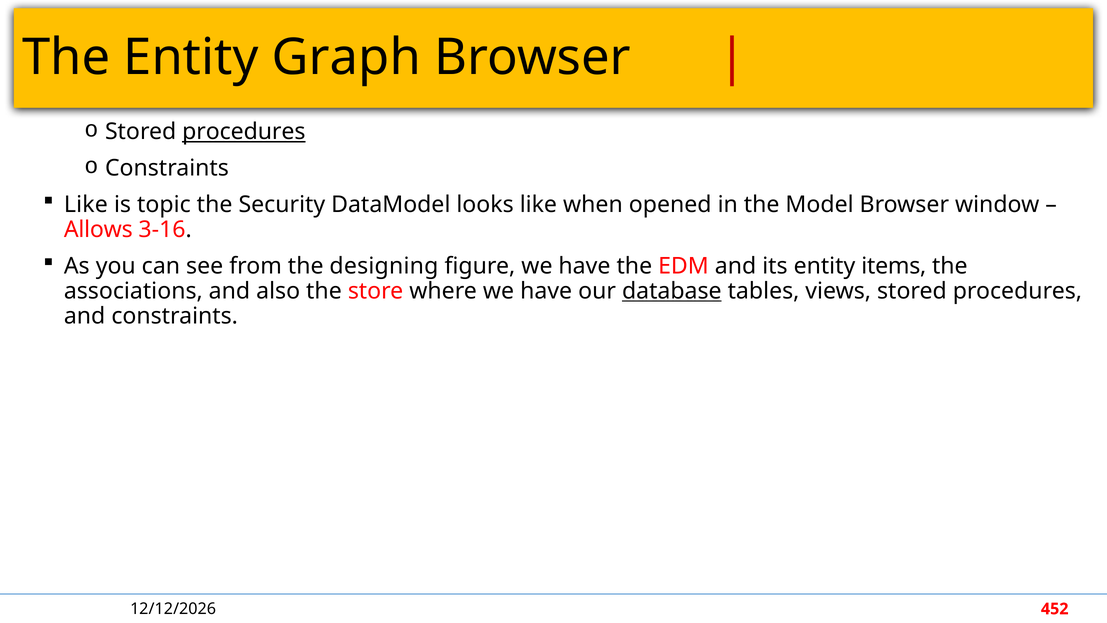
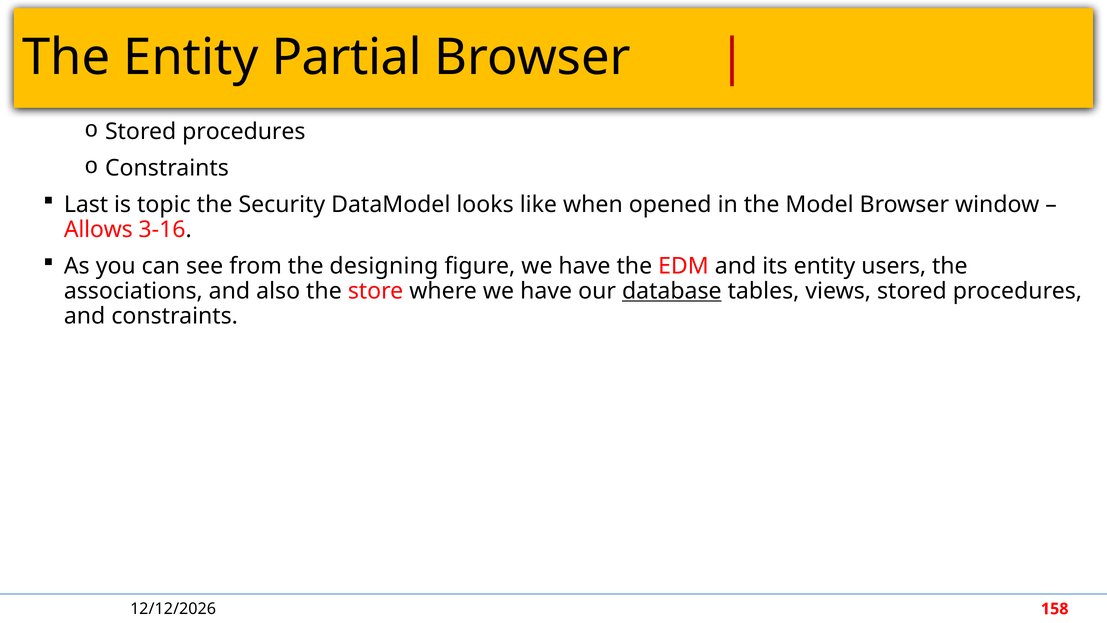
Graph: Graph -> Partial (347, 58)
procedures underline: present -> none (244, 132)
Like: Like -> Last (86, 205)
items: items -> users (894, 266)
452: 452 -> 158 (1055, 609)
